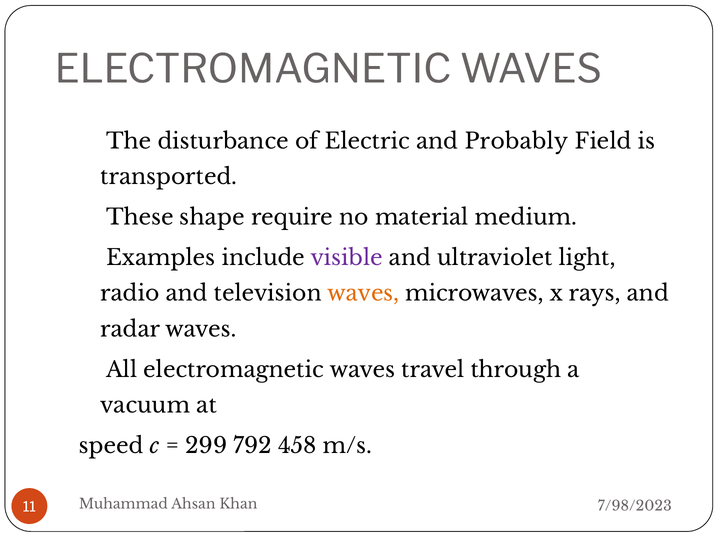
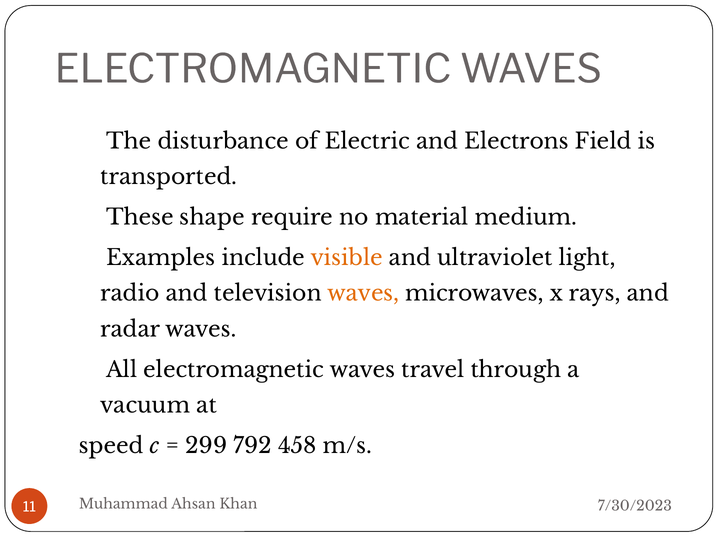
Probably: Probably -> Electrons (517, 141)
visible colour: purple -> orange (347, 258)
7/98/2023: 7/98/2023 -> 7/30/2023 (635, 506)
